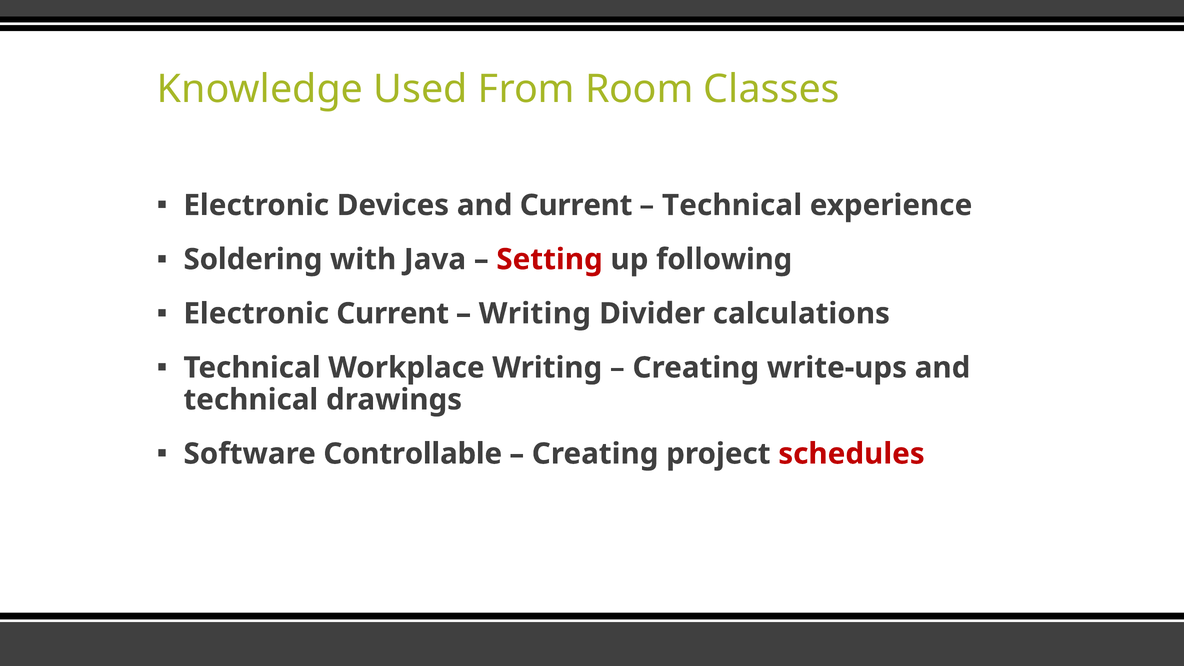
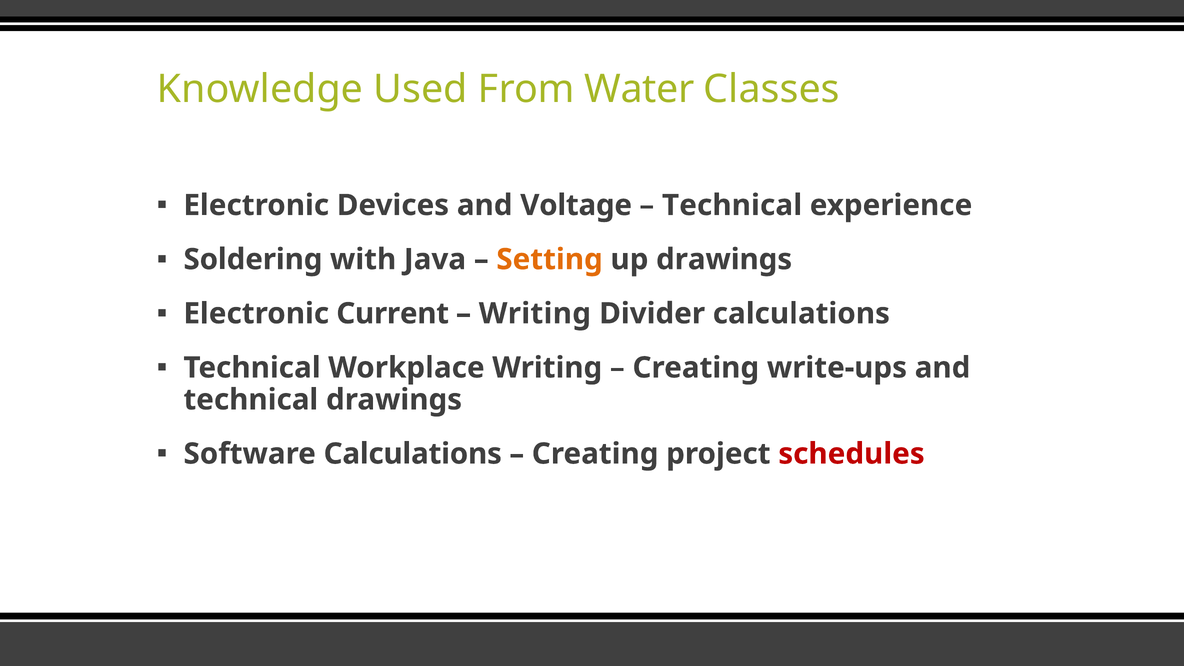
Room: Room -> Water (639, 89)
and Current: Current -> Voltage (576, 205)
Setting colour: red -> orange (550, 259)
up following: following -> drawings (724, 259)
Software Controllable: Controllable -> Calculations (413, 454)
